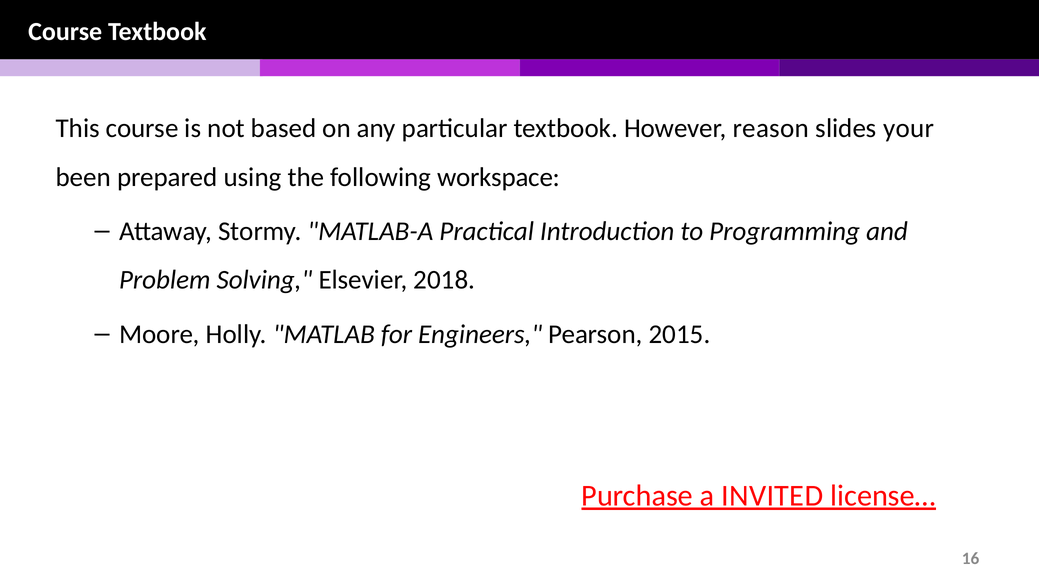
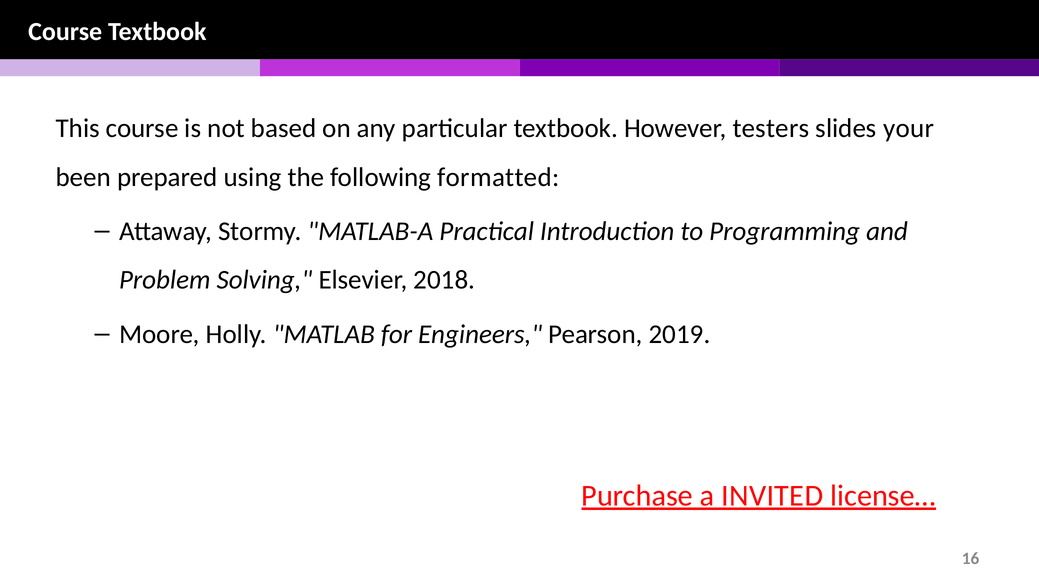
reason: reason -> testers (771, 128)
workspace: workspace -> formatted (498, 177)
2015: 2015 -> 2019 (680, 334)
